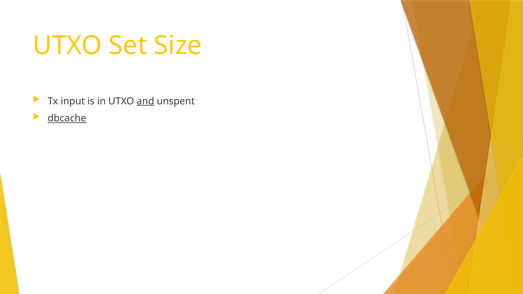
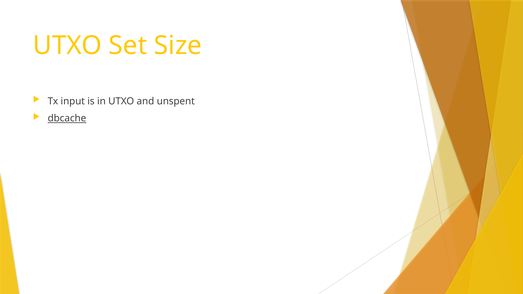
and underline: present -> none (145, 101)
